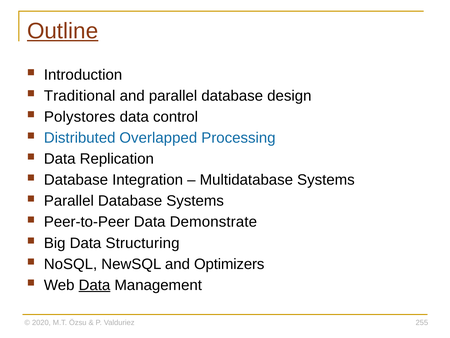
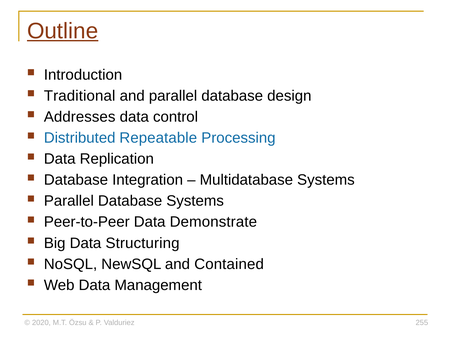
Polystores: Polystores -> Addresses (80, 117)
Overlapped: Overlapped -> Repeatable (158, 138)
Optimizers: Optimizers -> Contained (229, 264)
Data underline: present -> none (94, 285)
